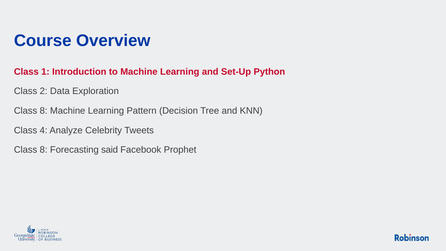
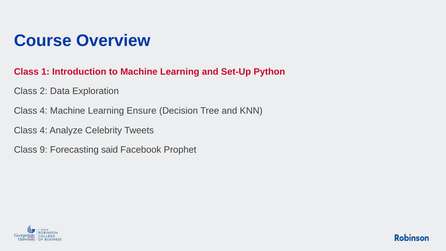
8: 8 -> 4 (44, 111)
Pattern: Pattern -> Ensure (142, 111)
8: 8 -> 9 (44, 150)
